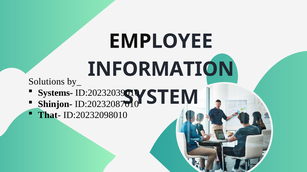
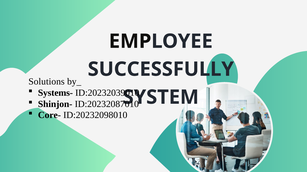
INFORMATION: INFORMATION -> SUCCESSFULLY (161, 69)
That-: That- -> Core- (49, 116)
